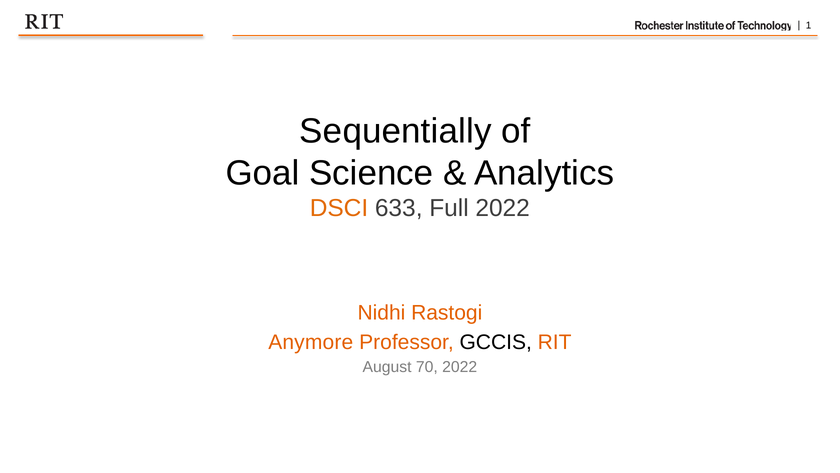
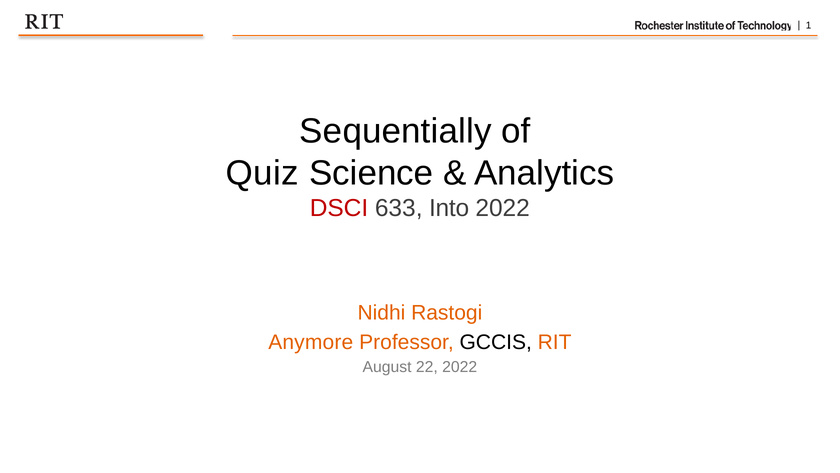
Goal: Goal -> Quiz (262, 173)
DSCI colour: orange -> red (339, 208)
Full: Full -> Into (449, 208)
70: 70 -> 22 (427, 367)
